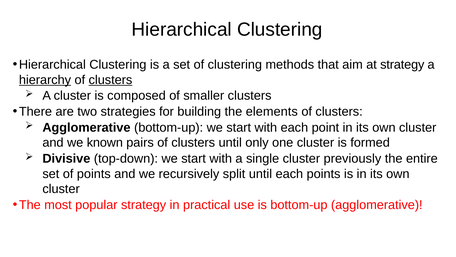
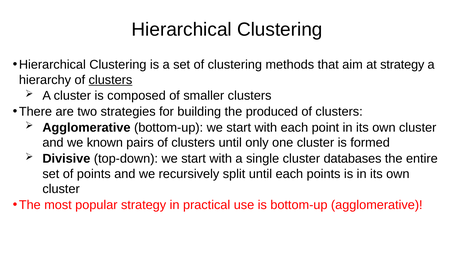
hierarchy underline: present -> none (45, 80)
elements: elements -> produced (272, 111)
previously: previously -> databases (353, 158)
